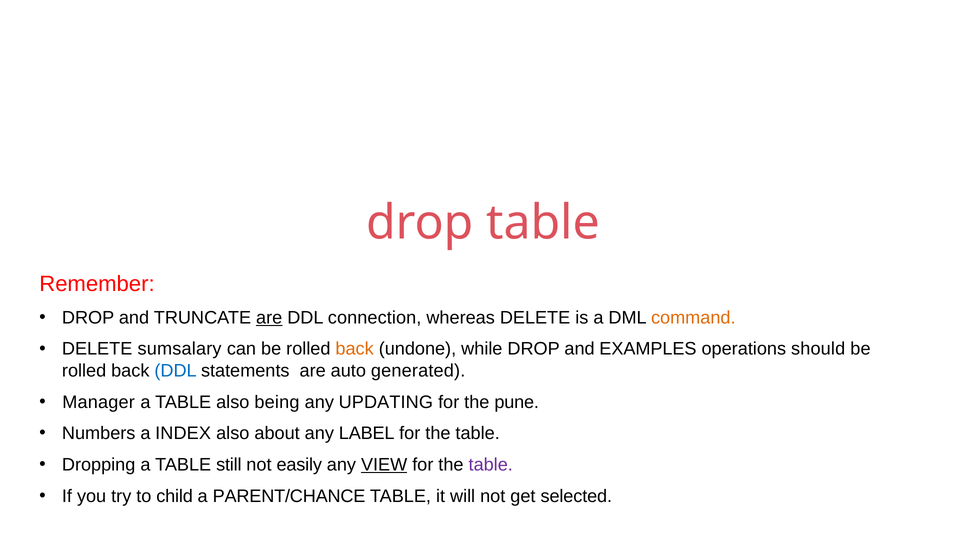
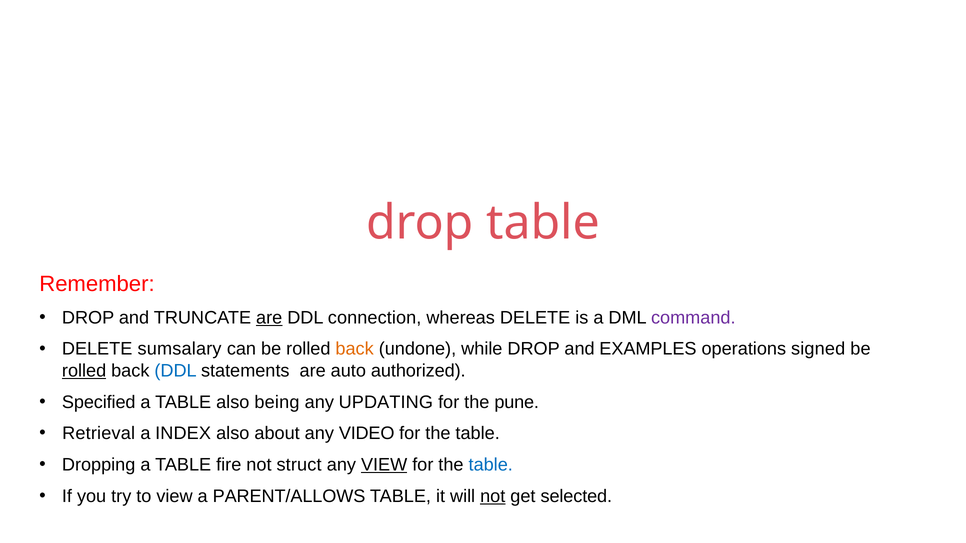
command colour: orange -> purple (693, 318)
should: should -> signed (818, 349)
rolled underline: none -> present (84, 371)
generated: generated -> authorized (418, 371)
Manager: Manager -> Specified (99, 402)
Numbers: Numbers -> Retrieval (99, 434)
LABEL: LABEL -> VIDEO (367, 434)
still: still -> fire (229, 465)
easily: easily -> struct (299, 465)
table colour: purple -> blue (491, 465)
to child: child -> view (174, 496)
PARENT/CHANCE: PARENT/CHANCE -> PARENT/ALLOWS (289, 496)
not underline: none -> present (493, 496)
